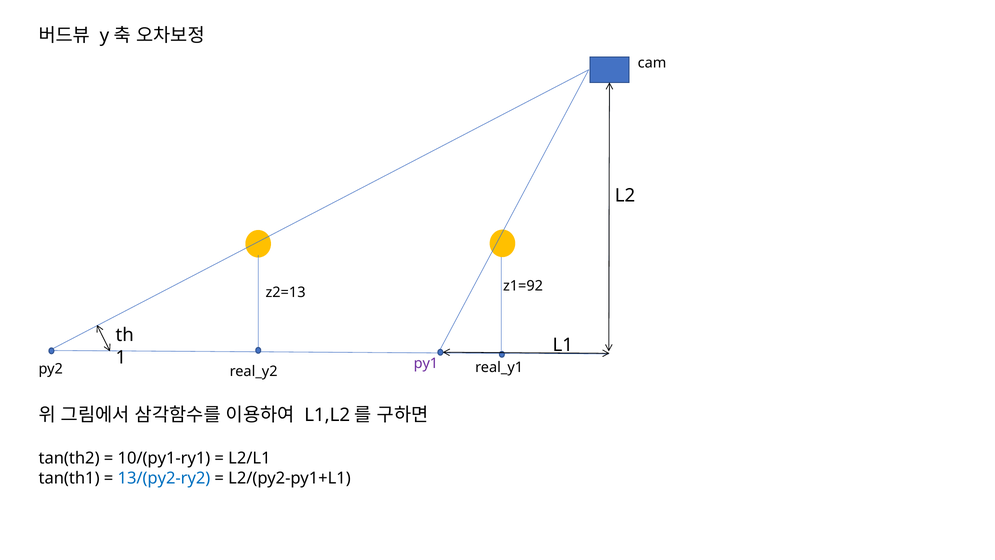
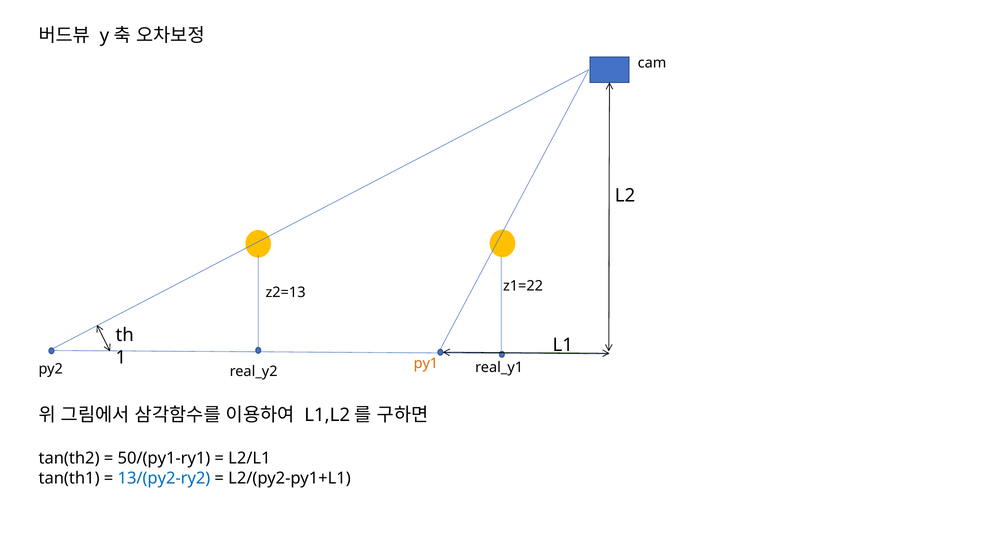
z1=92: z1=92 -> z1=22 (523, 286)
py1 colour: purple -> orange (426, 363)
10/(py1-ry1: 10/(py1-ry1 -> 50/(py1-ry1 (164, 458)
